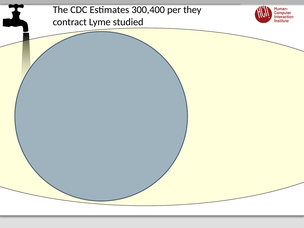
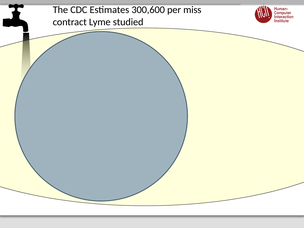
300,400: 300,400 -> 300,600 (148, 10)
they: they -> miss (192, 10)
